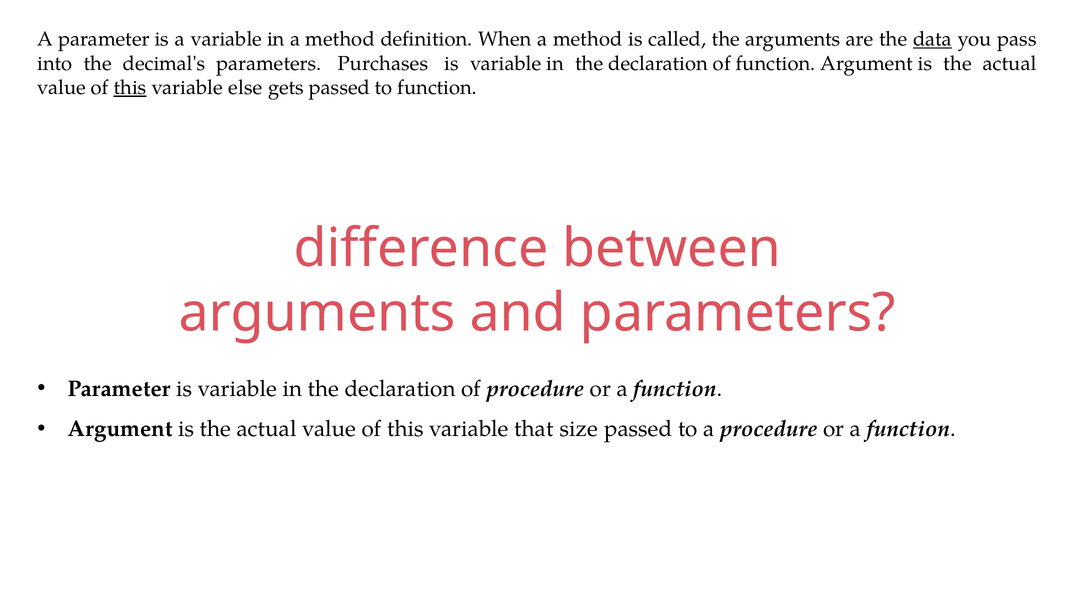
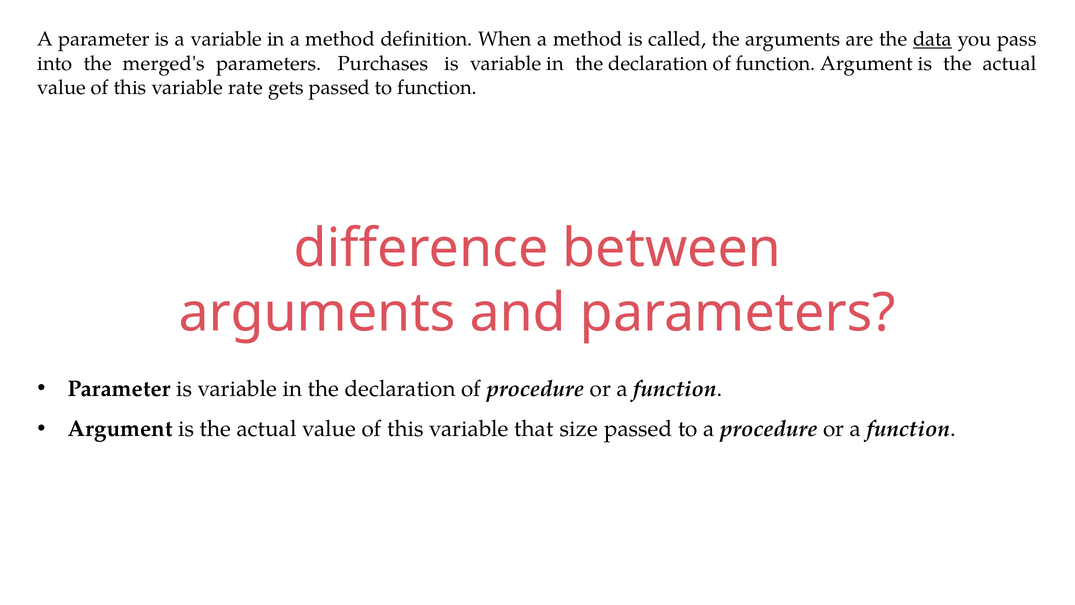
decimal's: decimal's -> merged's (164, 63)
this underline: present -> none (130, 88)
else: else -> rate (245, 88)
